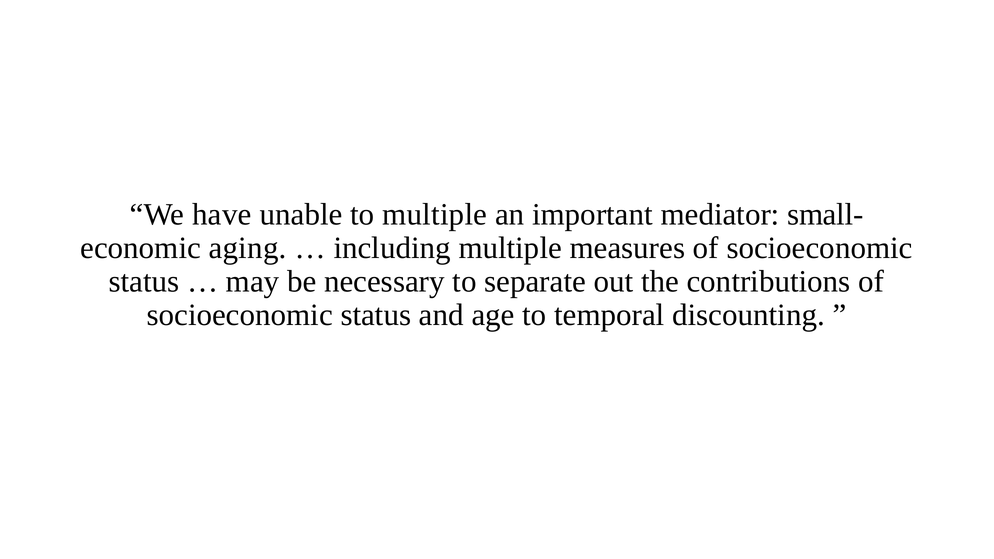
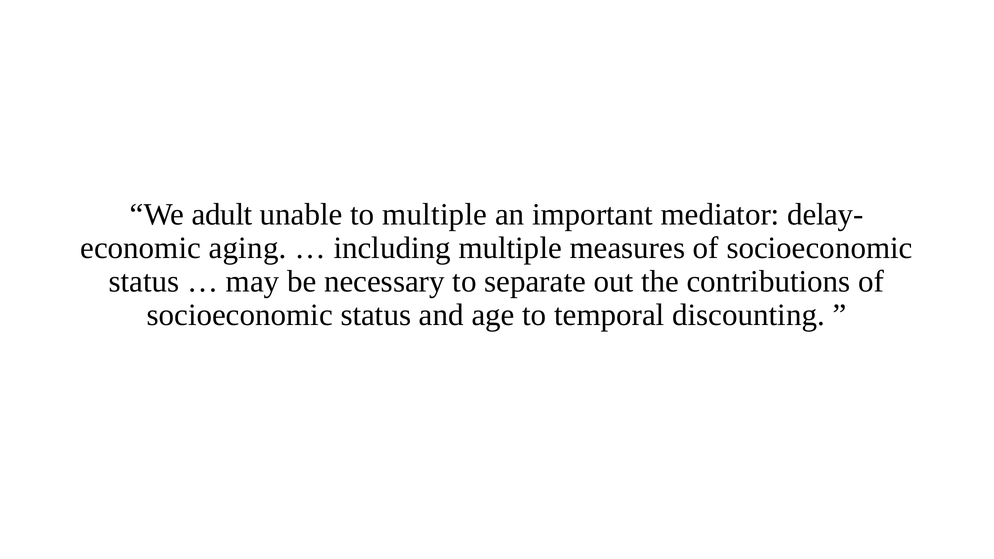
have: have -> adult (222, 214)
small-: small- -> delay- (825, 214)
